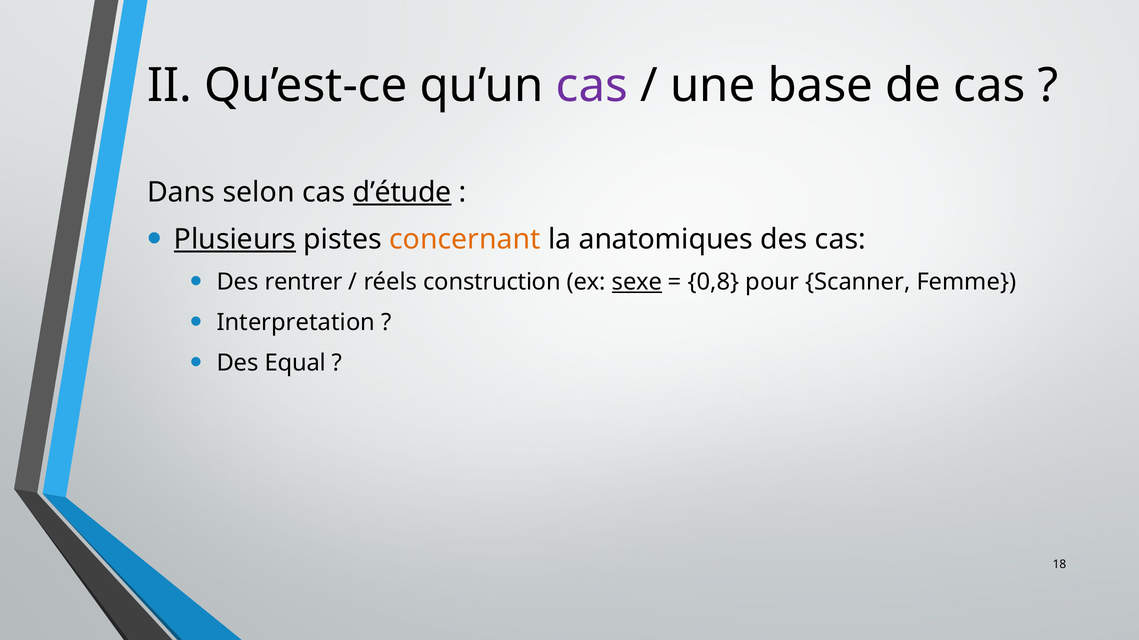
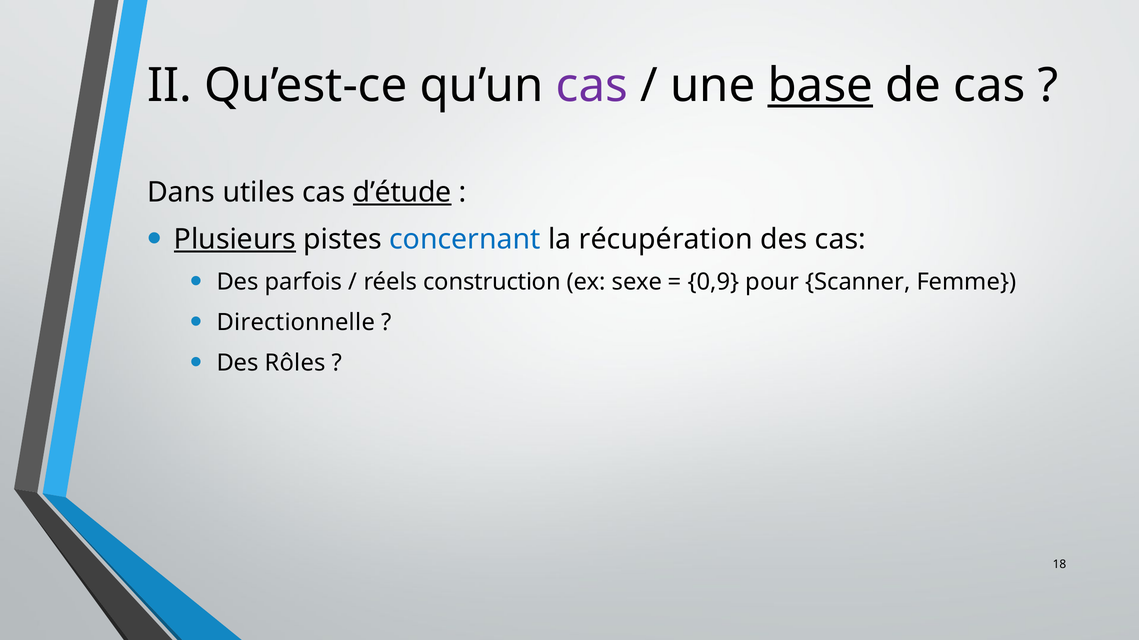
base underline: none -> present (820, 86)
selon: selon -> utiles (259, 193)
concernant colour: orange -> blue (465, 240)
anatomiques: anatomiques -> récupération (666, 240)
rentrer: rentrer -> parfois (304, 282)
sexe underline: present -> none (637, 282)
0,8: 0,8 -> 0,9 (713, 282)
Interpretation: Interpretation -> Directionnelle (296, 323)
Equal: Equal -> Rôles (295, 363)
